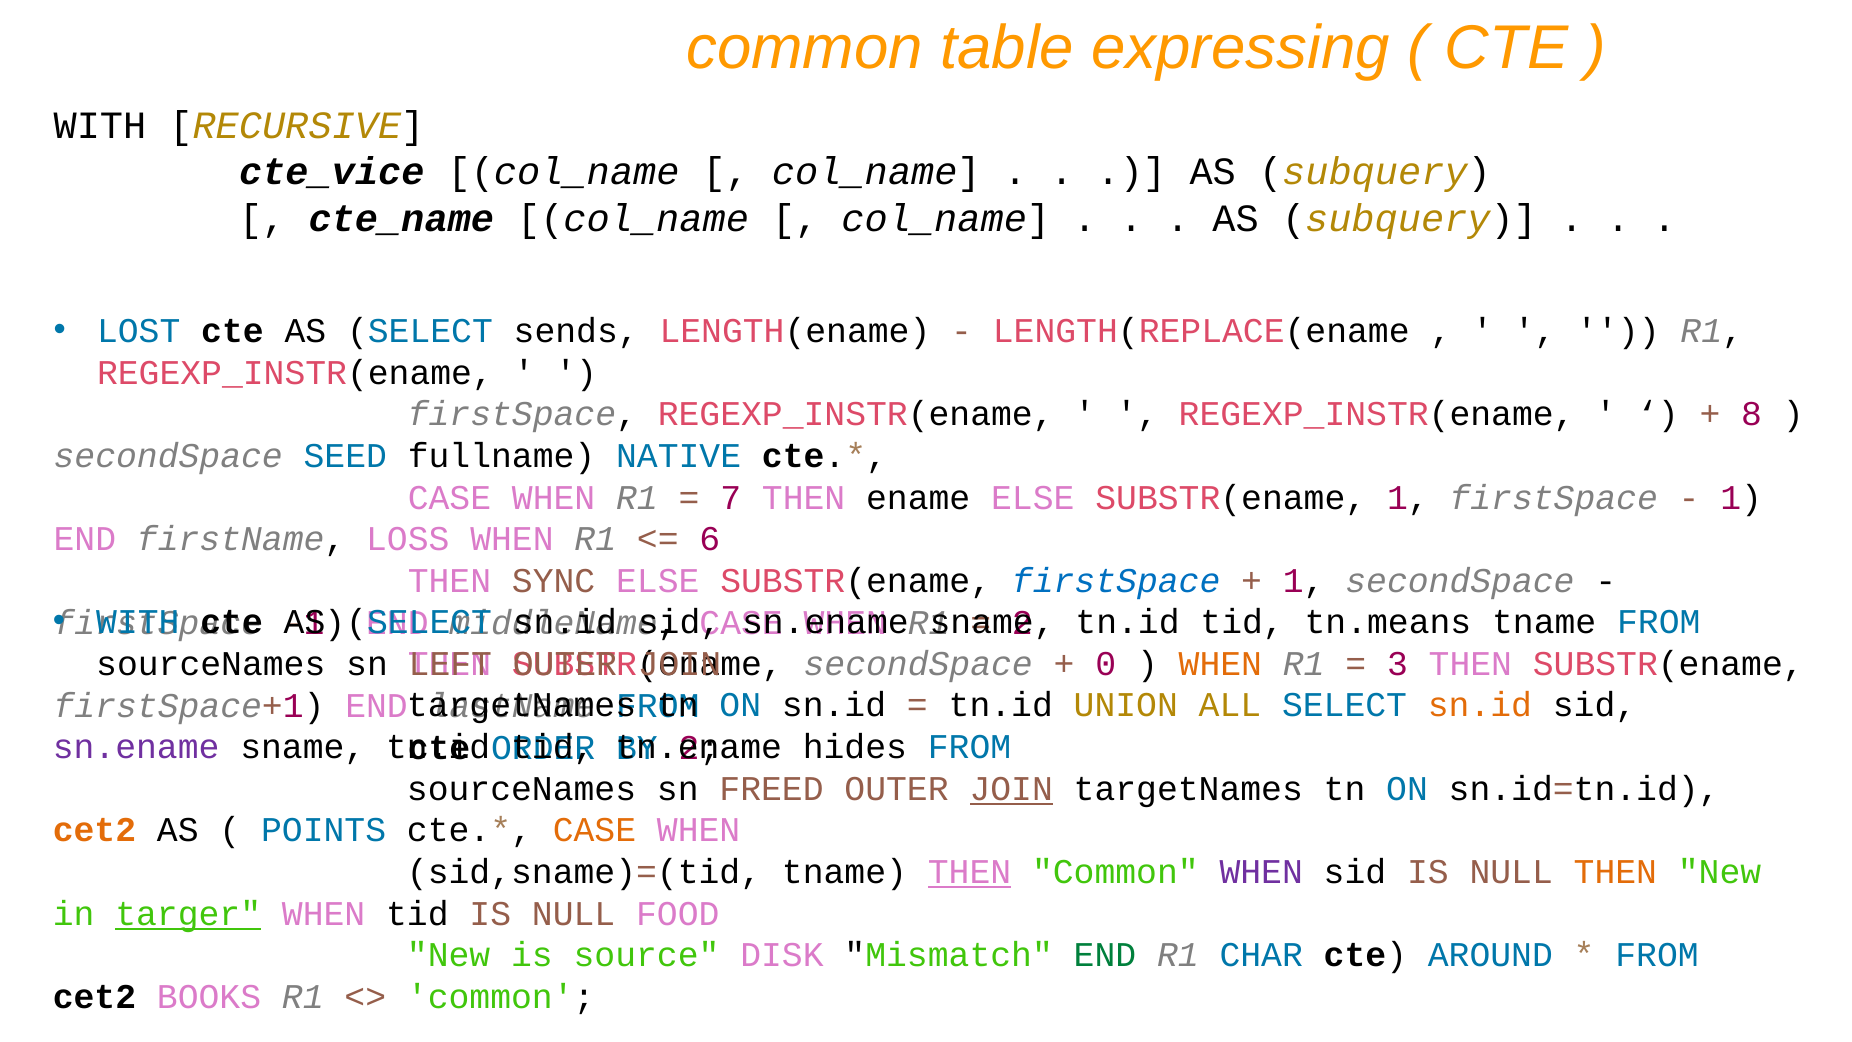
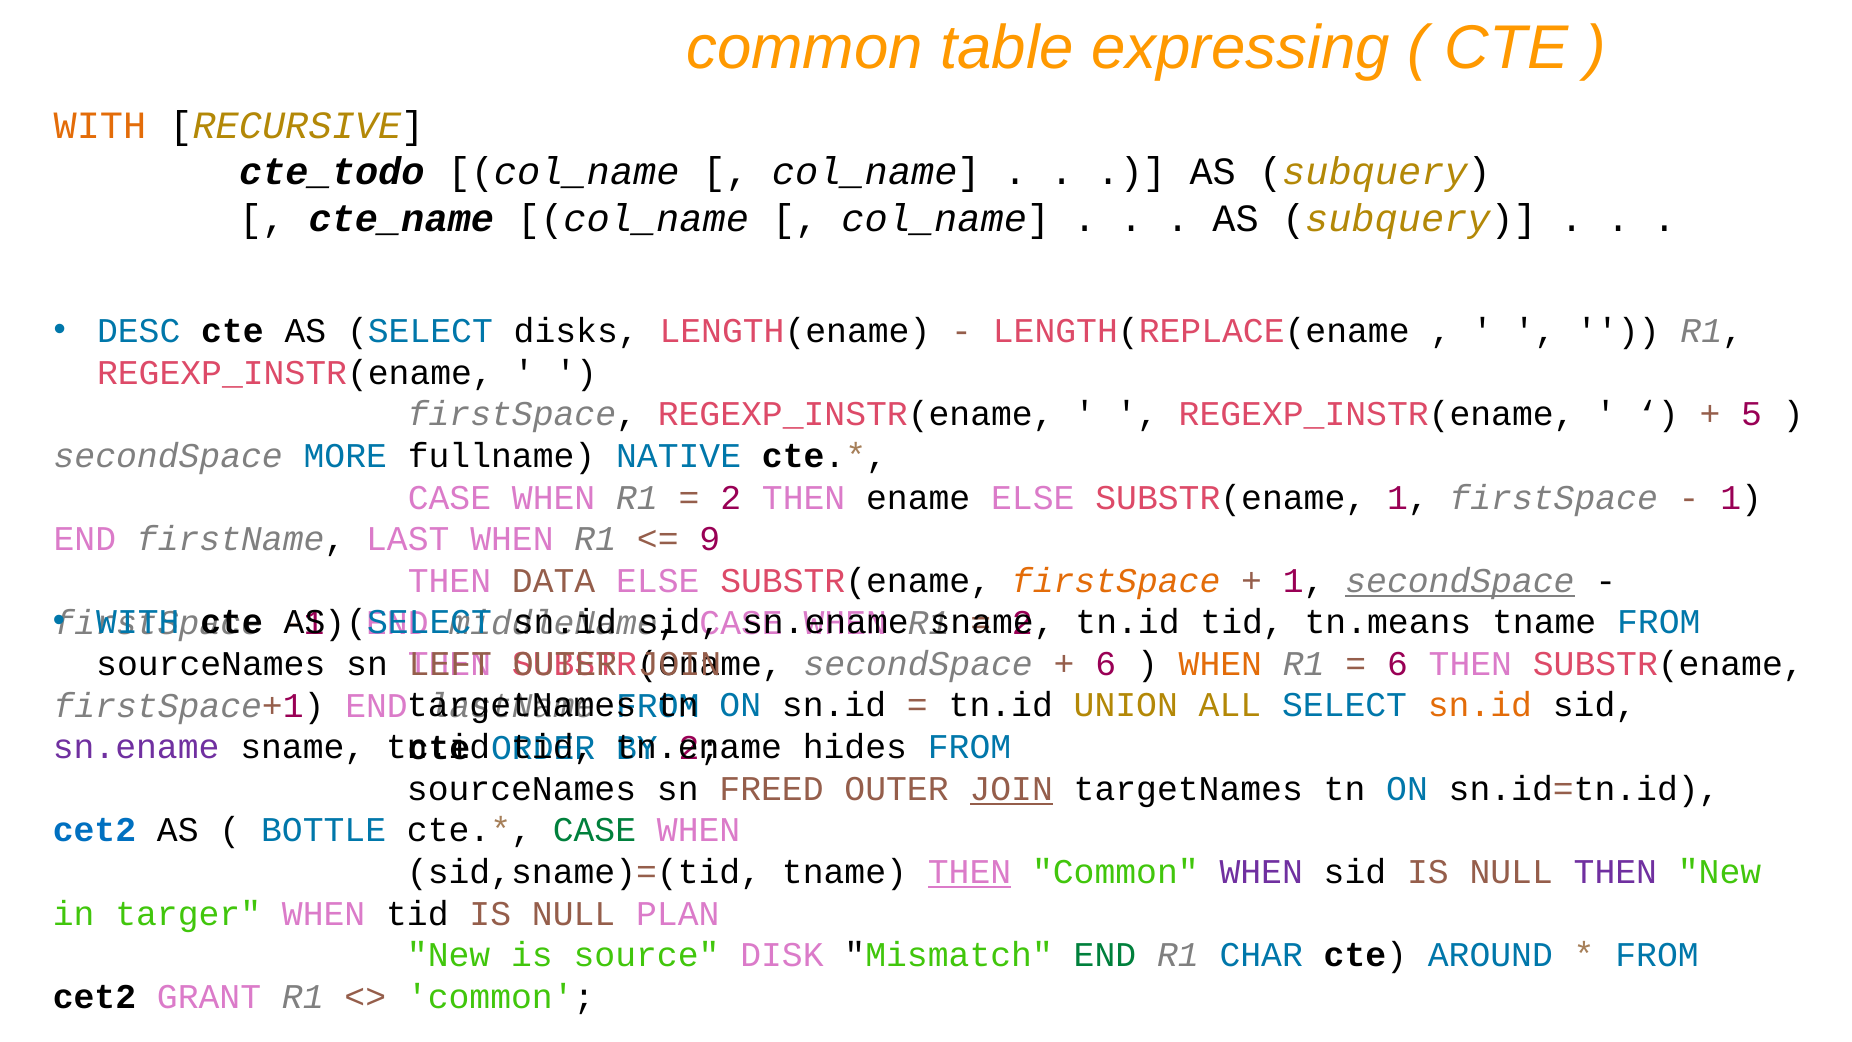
WITH colour: black -> orange (100, 126)
cte_vice: cte_vice -> cte_todo (332, 172)
LOST: LOST -> DESC (139, 331)
sends: sends -> disks (576, 331)
8: 8 -> 5 (1752, 414)
SEED: SEED -> MORE (345, 456)
7: 7 -> 2 (731, 497)
LOSS: LOSS -> LAST (408, 539)
6: 6 -> 9 (710, 539)
SYNC: SYNC -> DATA (554, 581)
firstSpace colour: blue -> orange (1116, 581)
secondSpace underline: none -> present (1460, 581)
0: 0 -> 6 (1106, 664)
3: 3 -> 6 (1397, 664)
cet2 colour: orange -> blue (94, 830)
POINTS: POINTS -> BOTTLE (324, 830)
CASE colour: orange -> green (594, 830)
THEN colour: orange -> purple (1615, 872)
targer underline: present -> none (188, 914)
FOOD: FOOD -> PLAN (678, 914)
BOOKS: BOOKS -> GRANT (209, 997)
